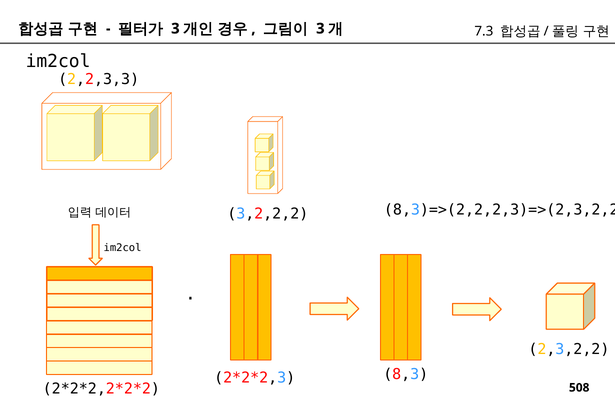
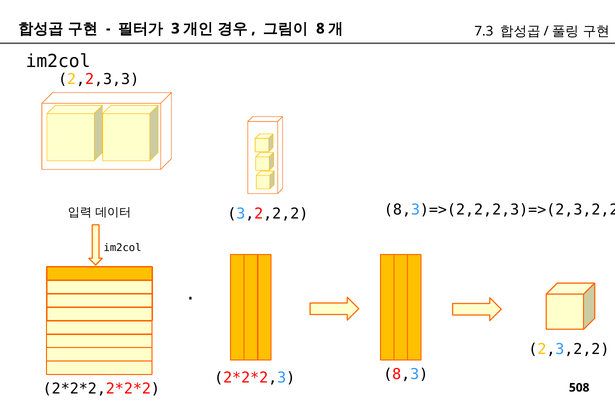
3: 3 -> 8 (320, 29)
